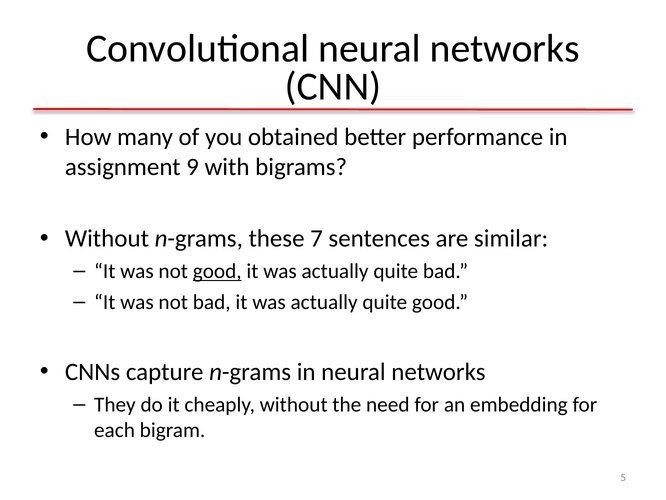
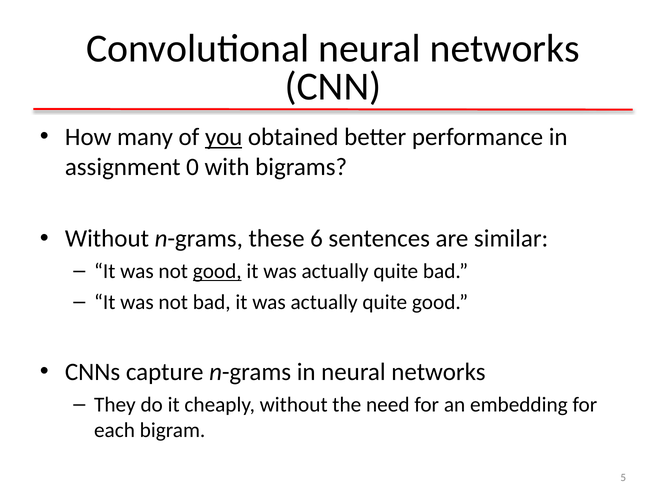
you underline: none -> present (224, 137)
9: 9 -> 0 (193, 167)
7: 7 -> 6 (317, 238)
